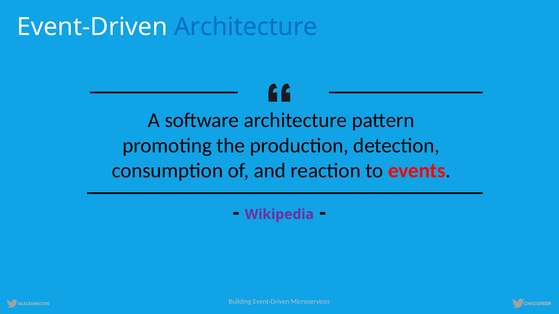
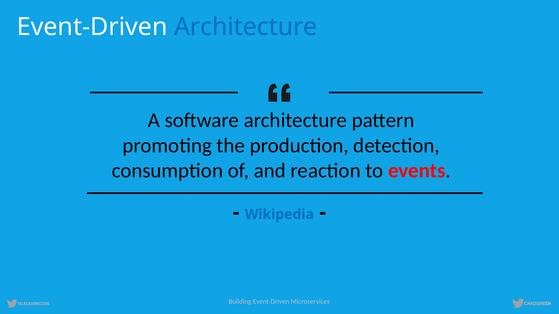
Wikipedia colour: purple -> blue (279, 215)
